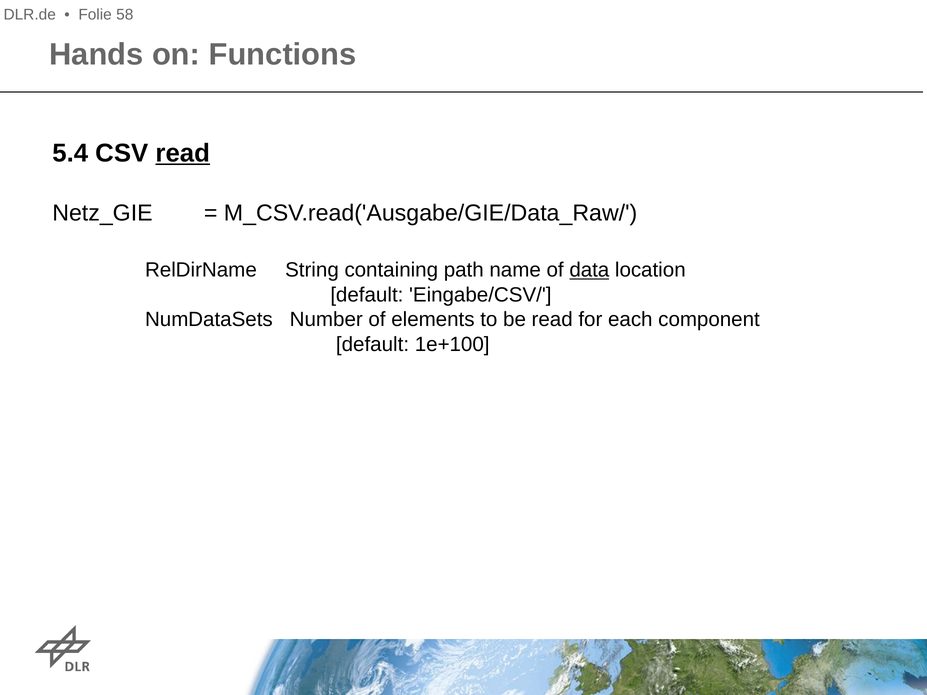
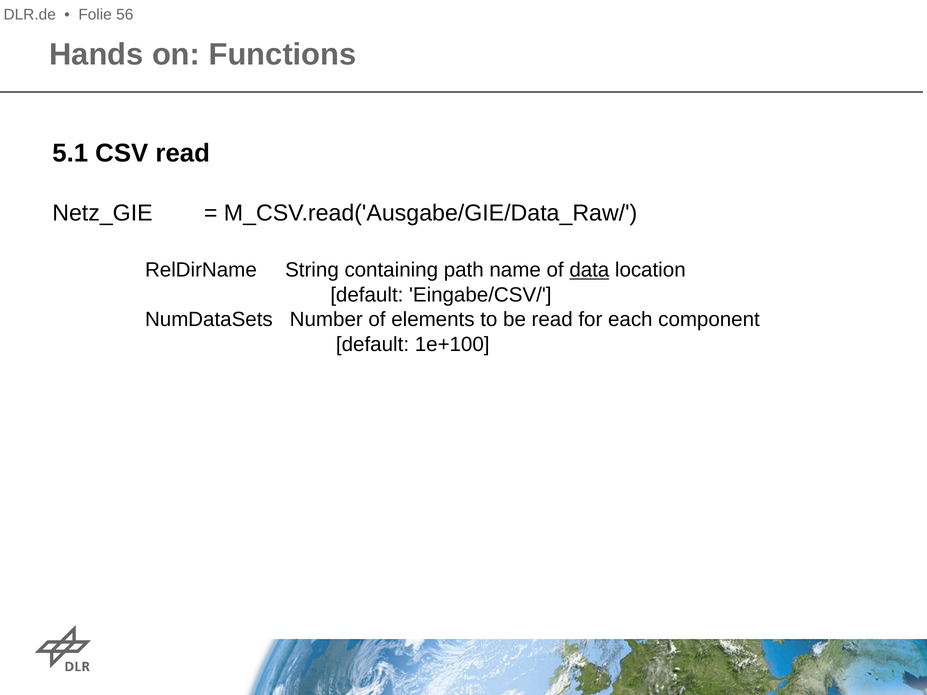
58: 58 -> 56 (125, 15)
5.4: 5.4 -> 5.1 (70, 153)
read underline: present -> none (183, 153)
